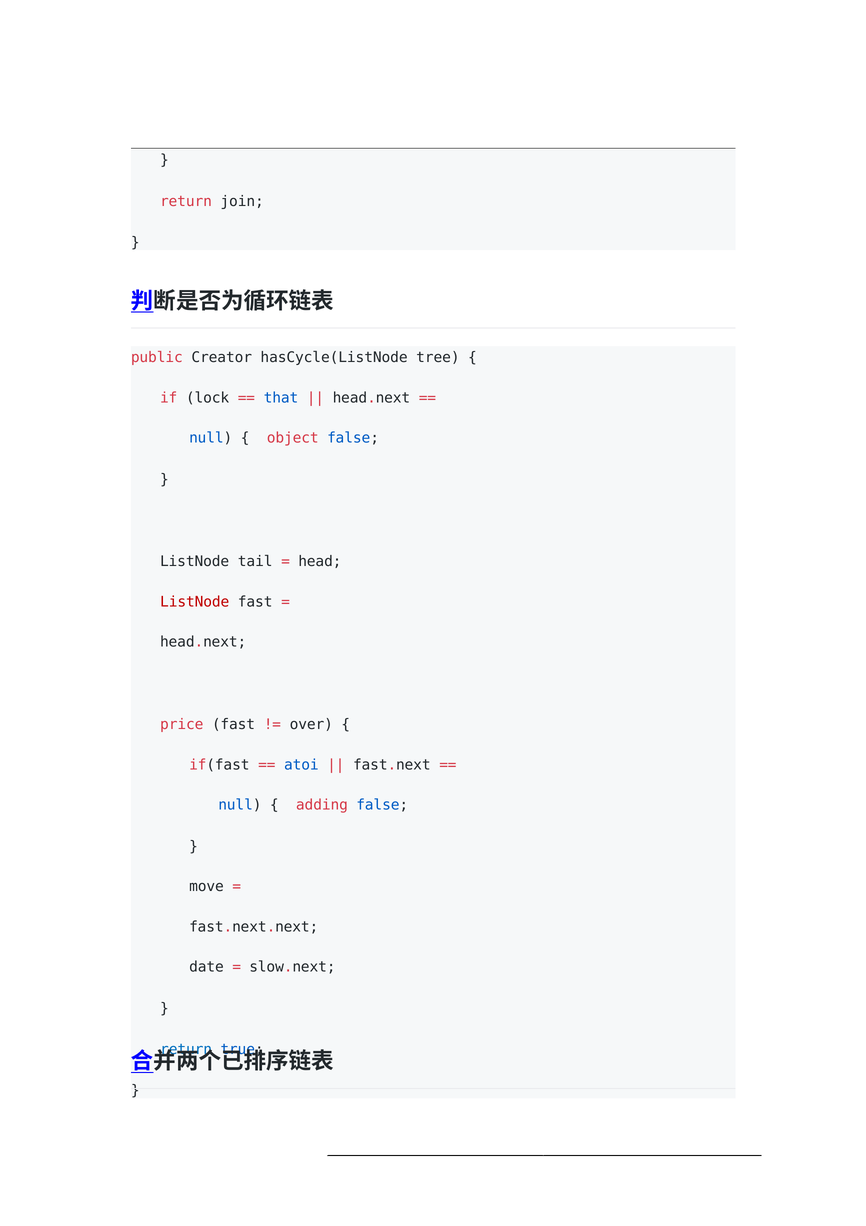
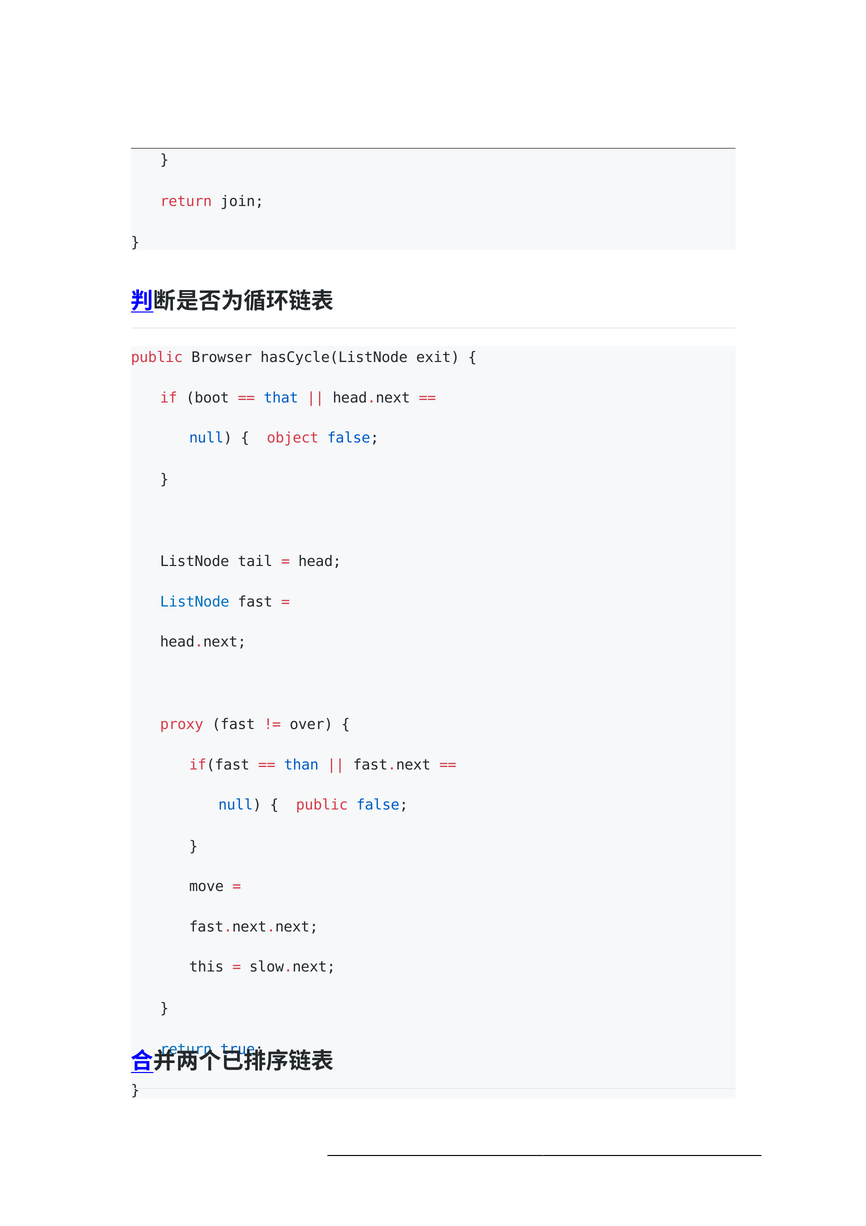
Creator: Creator -> Browser (222, 357)
tree: tree -> exit (438, 357)
lock: lock -> boot (208, 398)
ListNode colour: red -> blue (195, 602)
price: price -> proxy (182, 724)
atoi: atoi -> than (301, 765)
adding: adding -> public (322, 805)
date: date -> this (206, 967)
